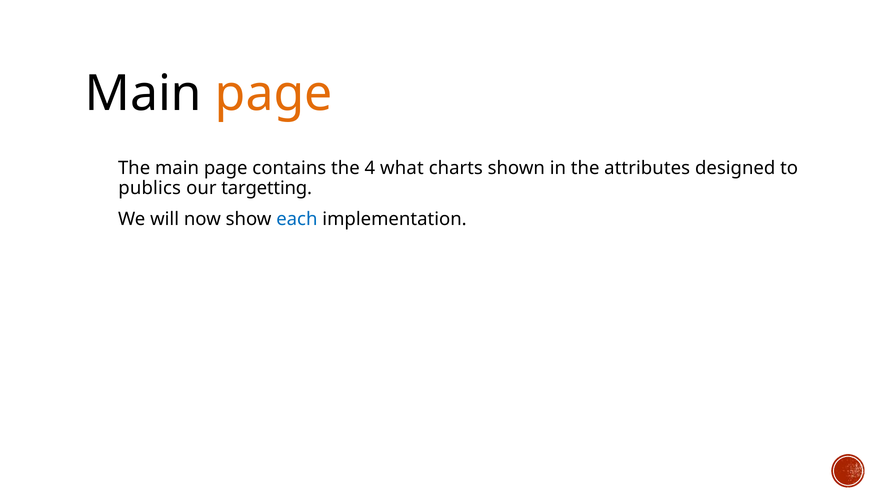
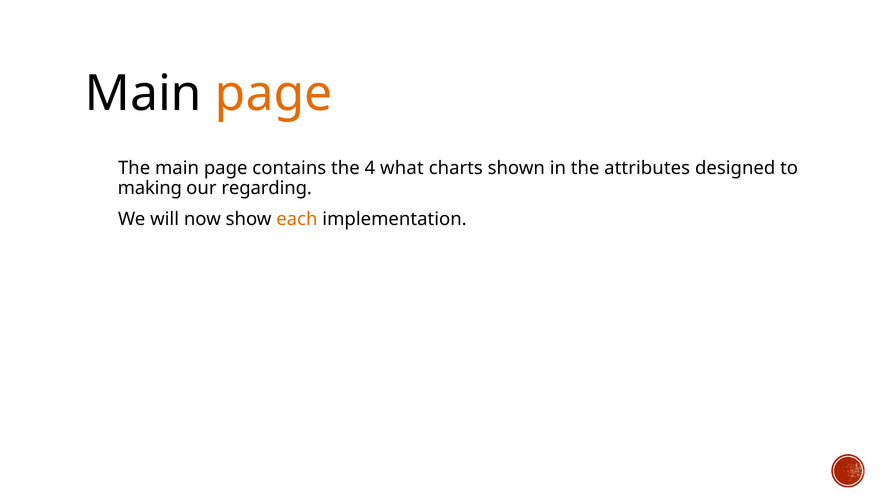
publics: publics -> making (150, 188)
targetting: targetting -> regarding (267, 188)
each colour: blue -> orange (297, 219)
